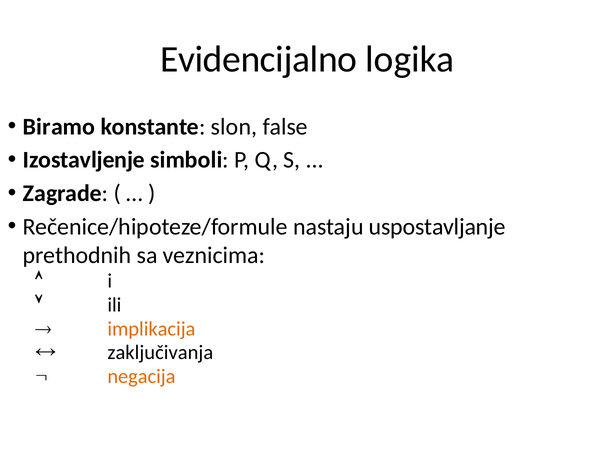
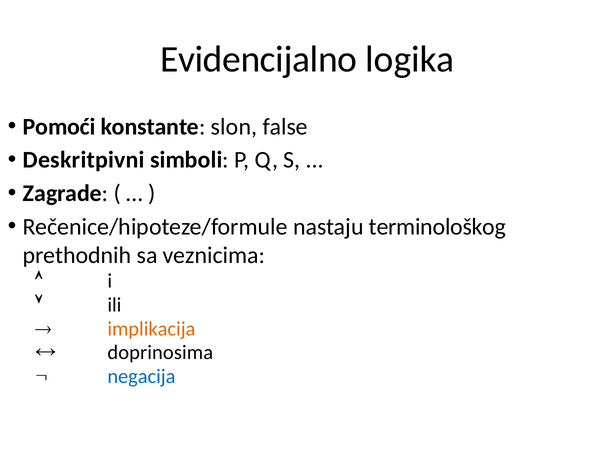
Biramo: Biramo -> Pomoći (59, 127)
Izostavljenje: Izostavljenje -> Deskritpivni (84, 160)
uspostavljanje: uspostavljanje -> terminološkog (437, 227)
zaključivanja: zaključivanja -> doprinosima (160, 353)
negacija colour: orange -> blue (141, 376)
